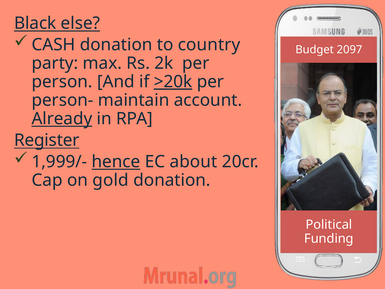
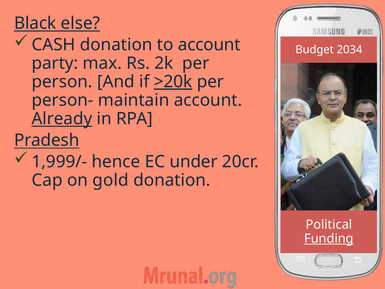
to country: country -> account (209, 45)
2097: 2097 -> 2034 (350, 50)
Register: Register -> Pradesh (47, 140)
hence underline: present -> none (116, 162)
about: about -> under (194, 162)
Funding underline: none -> present (329, 238)
